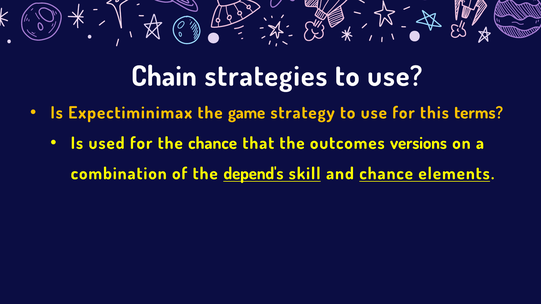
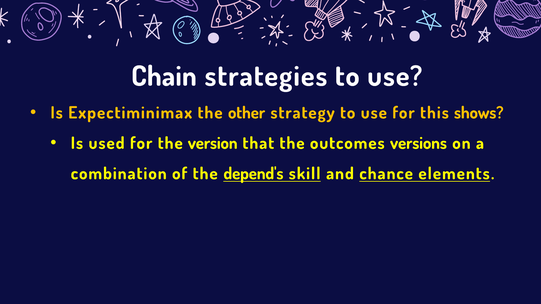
game: game -> other (247, 113)
terms: terms -> shows (479, 113)
the chance: chance -> version (213, 143)
